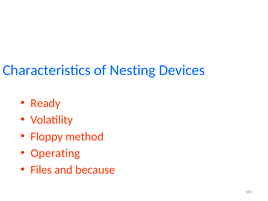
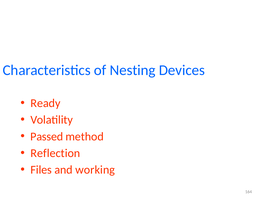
Floppy: Floppy -> Passed (47, 136)
Operating: Operating -> Reflection (55, 153)
because: because -> working (95, 170)
